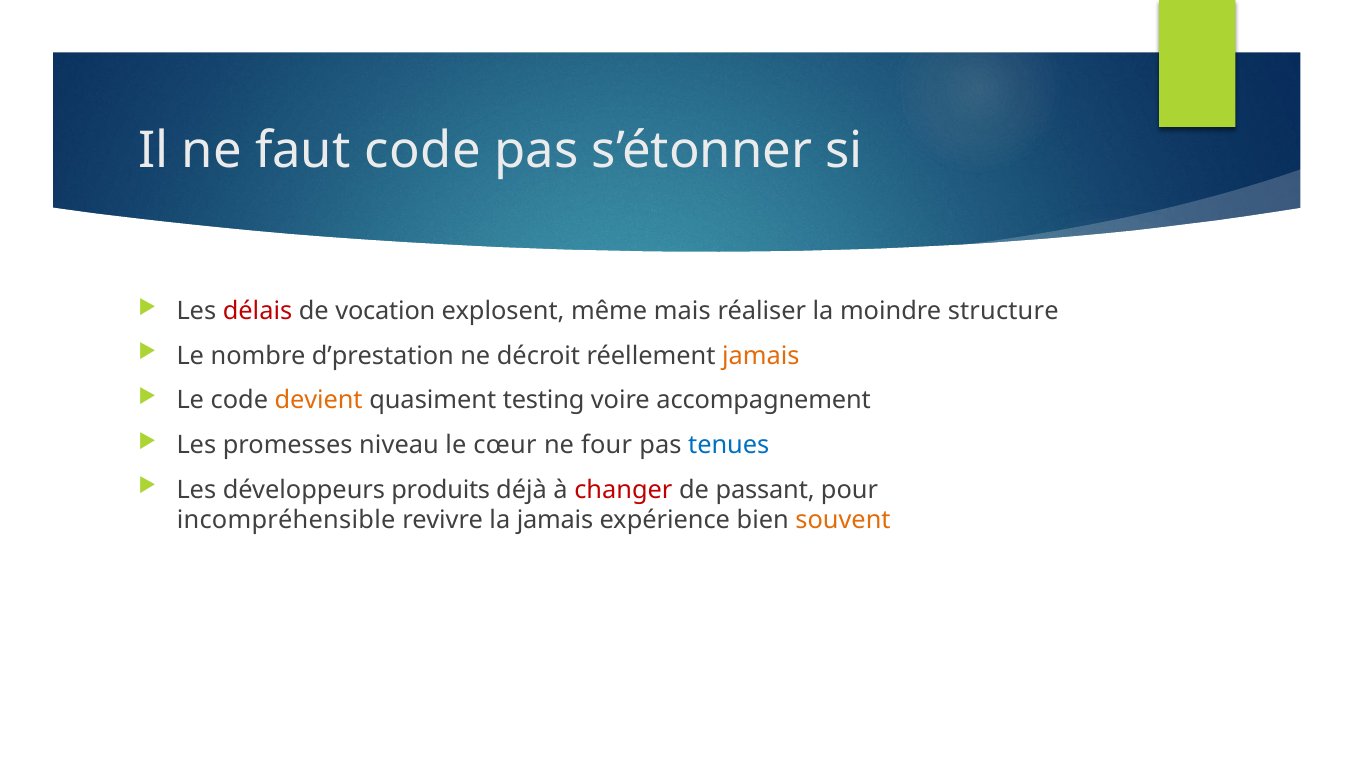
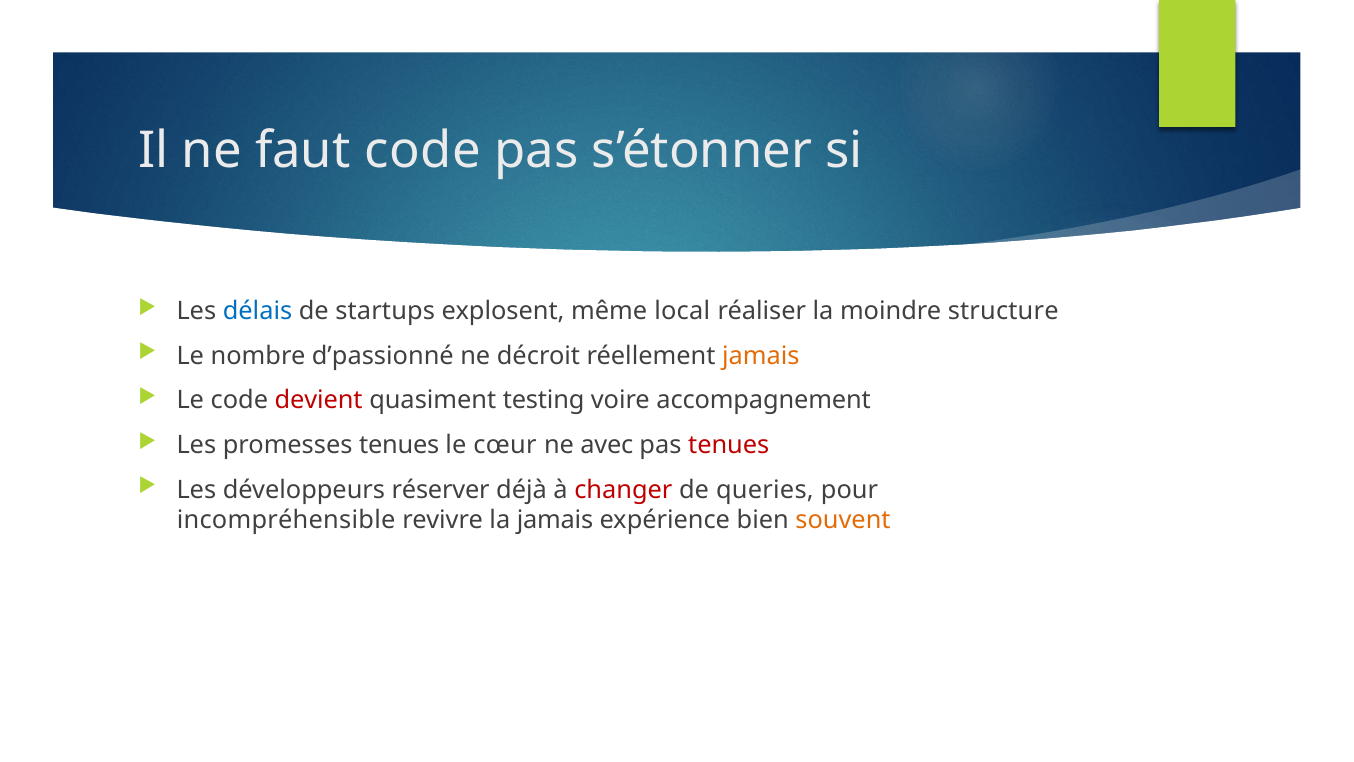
délais colour: red -> blue (258, 311)
vocation: vocation -> startups (385, 311)
mais: mais -> local (682, 311)
d’prestation: d’prestation -> d’passionné (383, 356)
devient colour: orange -> red (319, 400)
promesses niveau: niveau -> tenues (399, 445)
four: four -> avec (607, 445)
tenues colour: blue -> red (729, 445)
produits: produits -> réserver (441, 490)
passant: passant -> queries (765, 490)
